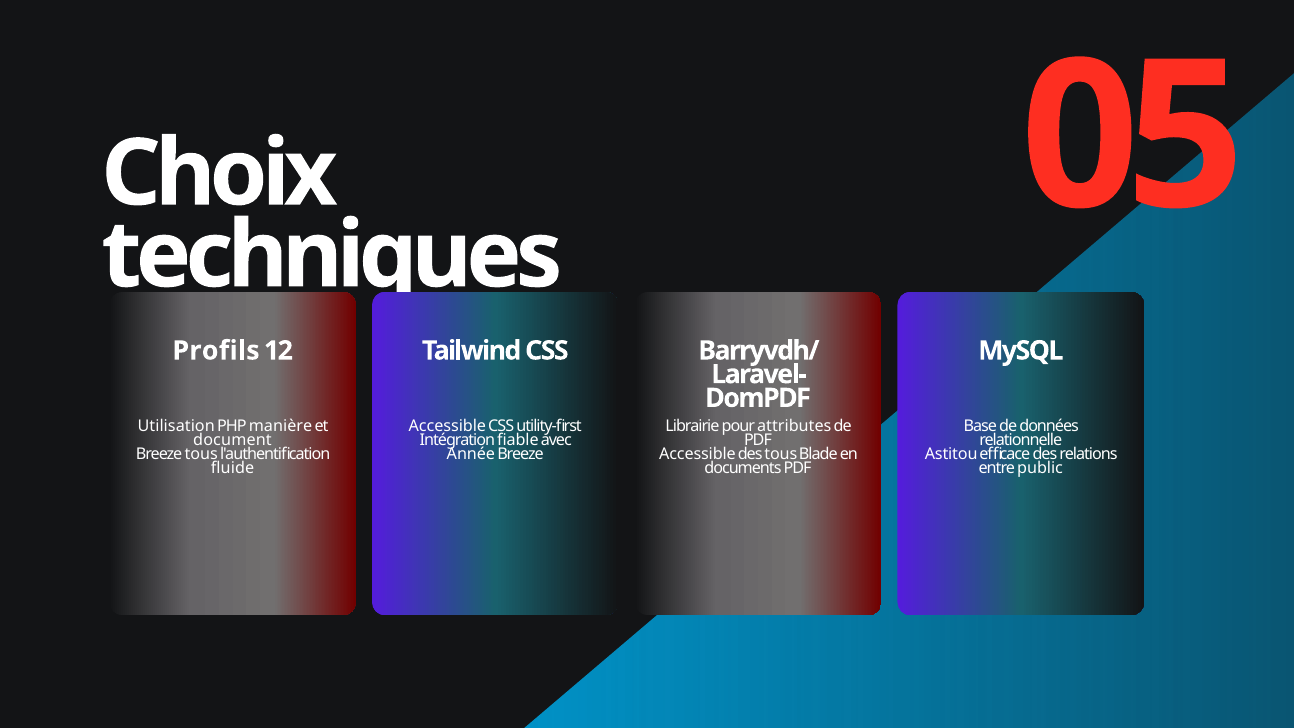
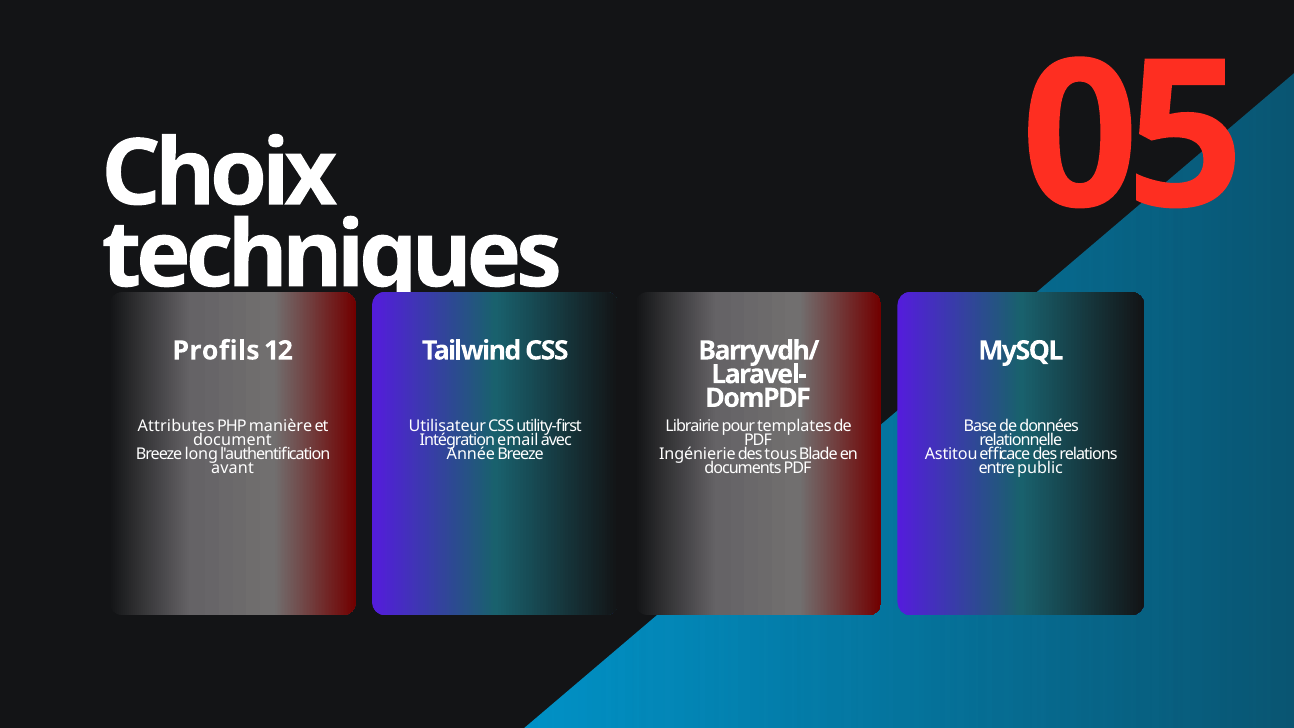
Utilisation: Utilisation -> Attributes (176, 426)
Accessible: Accessible -> Utilisateur (447, 426)
attributes: attributes -> templates (794, 426)
fiable: fiable -> email (518, 440)
Breeze tous: tous -> long (201, 454)
Accessible: Accessible -> Ingénierie (697, 454)
fluide: fluide -> avant (232, 468)
